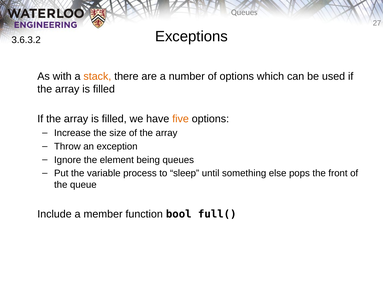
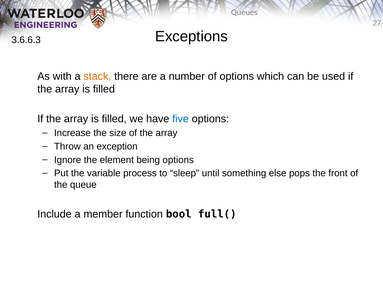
3.6.3.2: 3.6.3.2 -> 3.6.6.3 (26, 40)
five colour: orange -> blue (181, 119)
being queues: queues -> options (178, 159)
